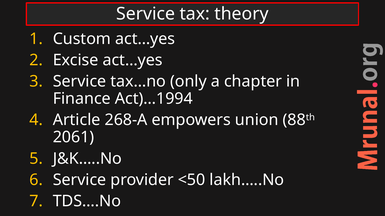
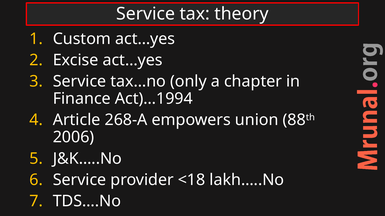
2061: 2061 -> 2006 (74, 138)
<50: <50 -> <18 (192, 180)
